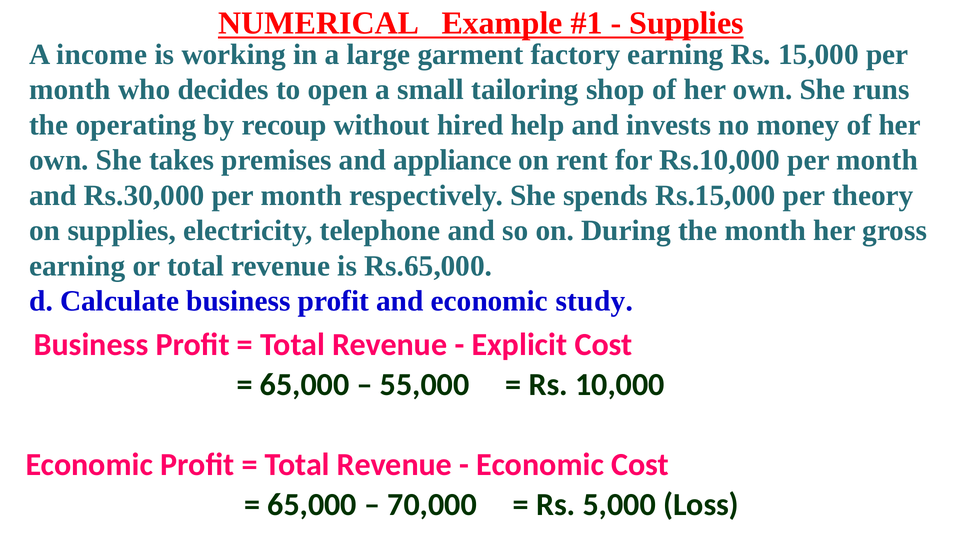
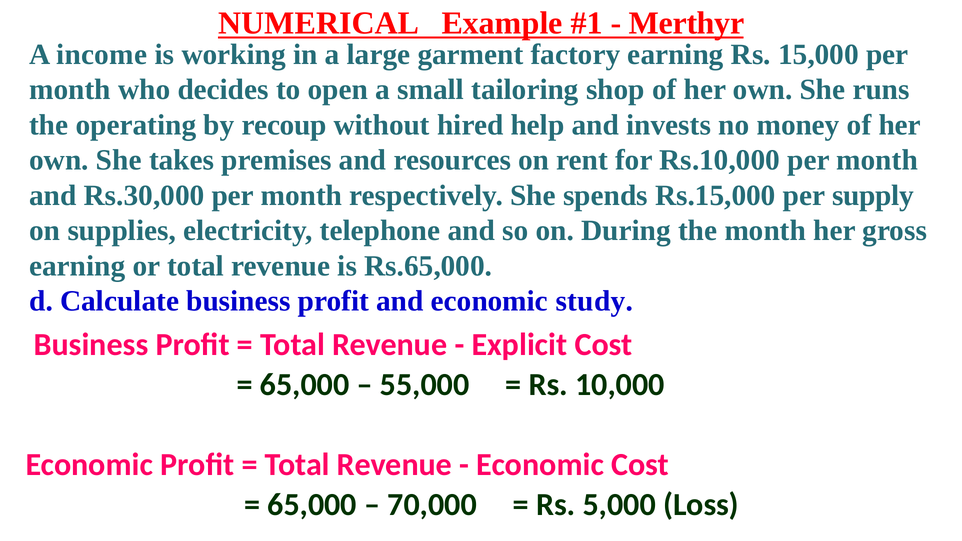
Supplies: Supplies -> Merthyr (687, 23)
appliance: appliance -> resources (452, 160)
theory: theory -> supply (873, 196)
